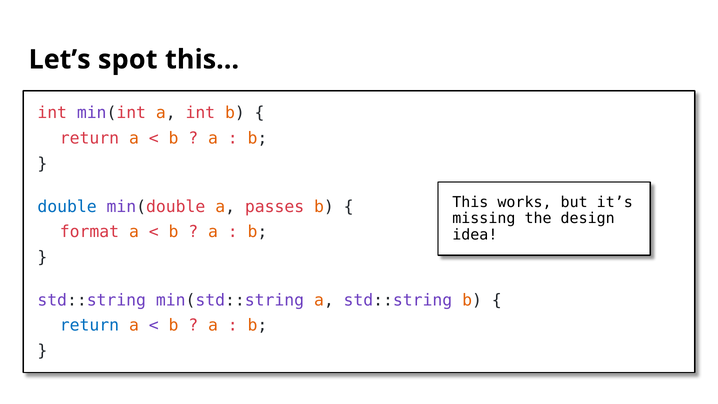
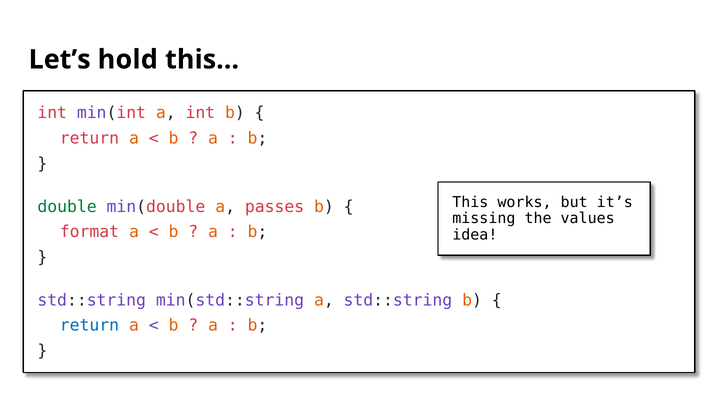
spot: spot -> hold (128, 60)
double colour: blue -> green (67, 207)
design: design -> values (588, 218)
